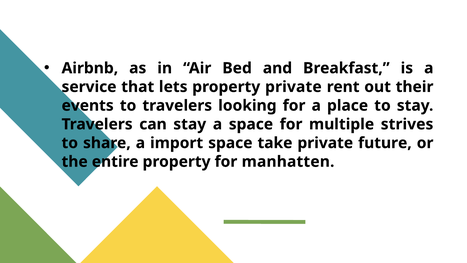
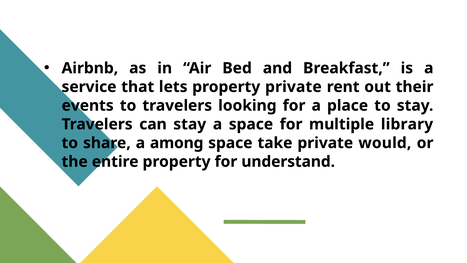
strives: strives -> library (407, 124)
import: import -> among (177, 143)
future: future -> would (385, 143)
manhatten: manhatten -> understand (288, 161)
